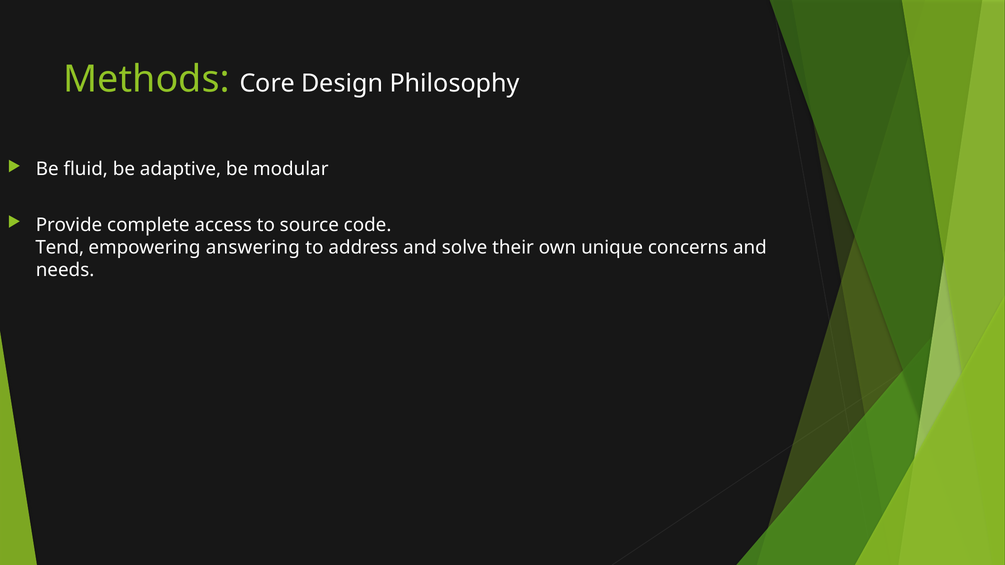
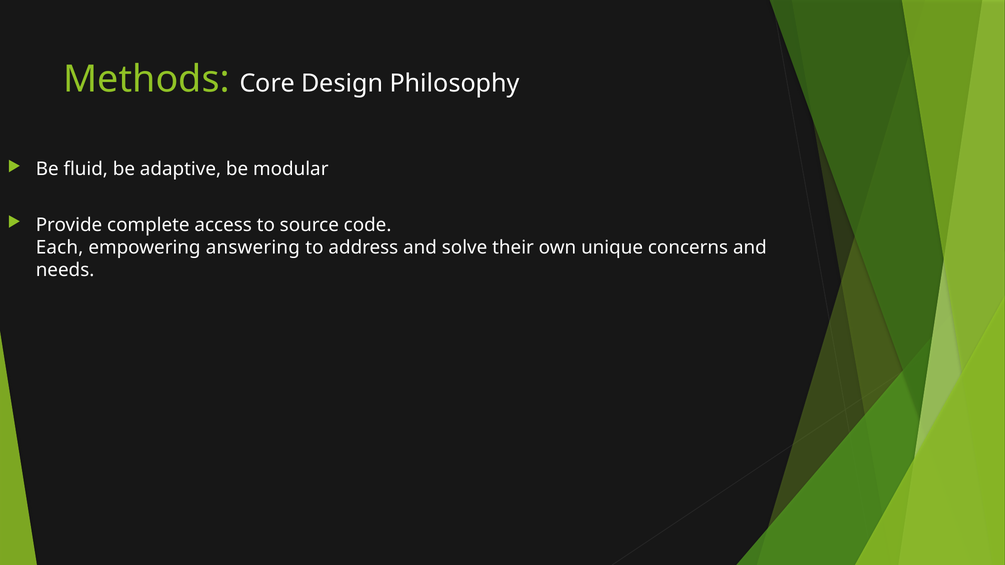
Tend: Tend -> Each (60, 248)
